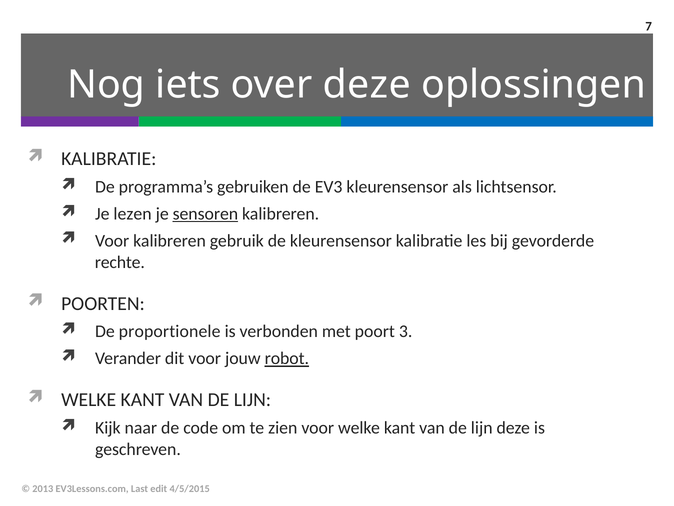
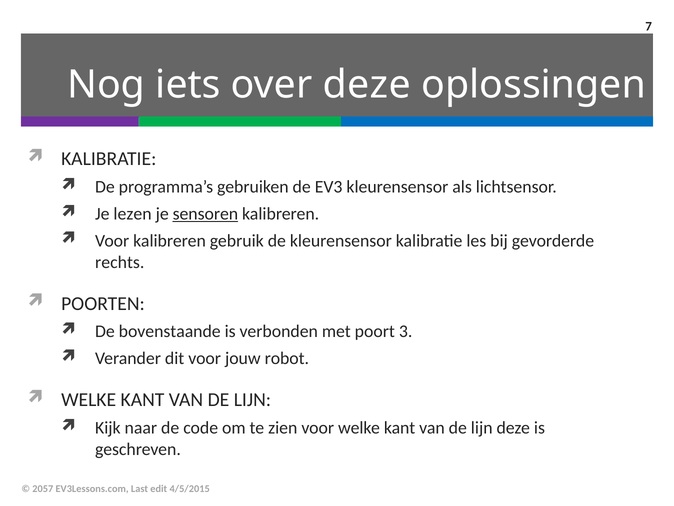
rechte: rechte -> rechts (120, 262)
proportionele: proportionele -> bovenstaande (170, 331)
robot underline: present -> none (287, 358)
2013: 2013 -> 2057 (43, 488)
